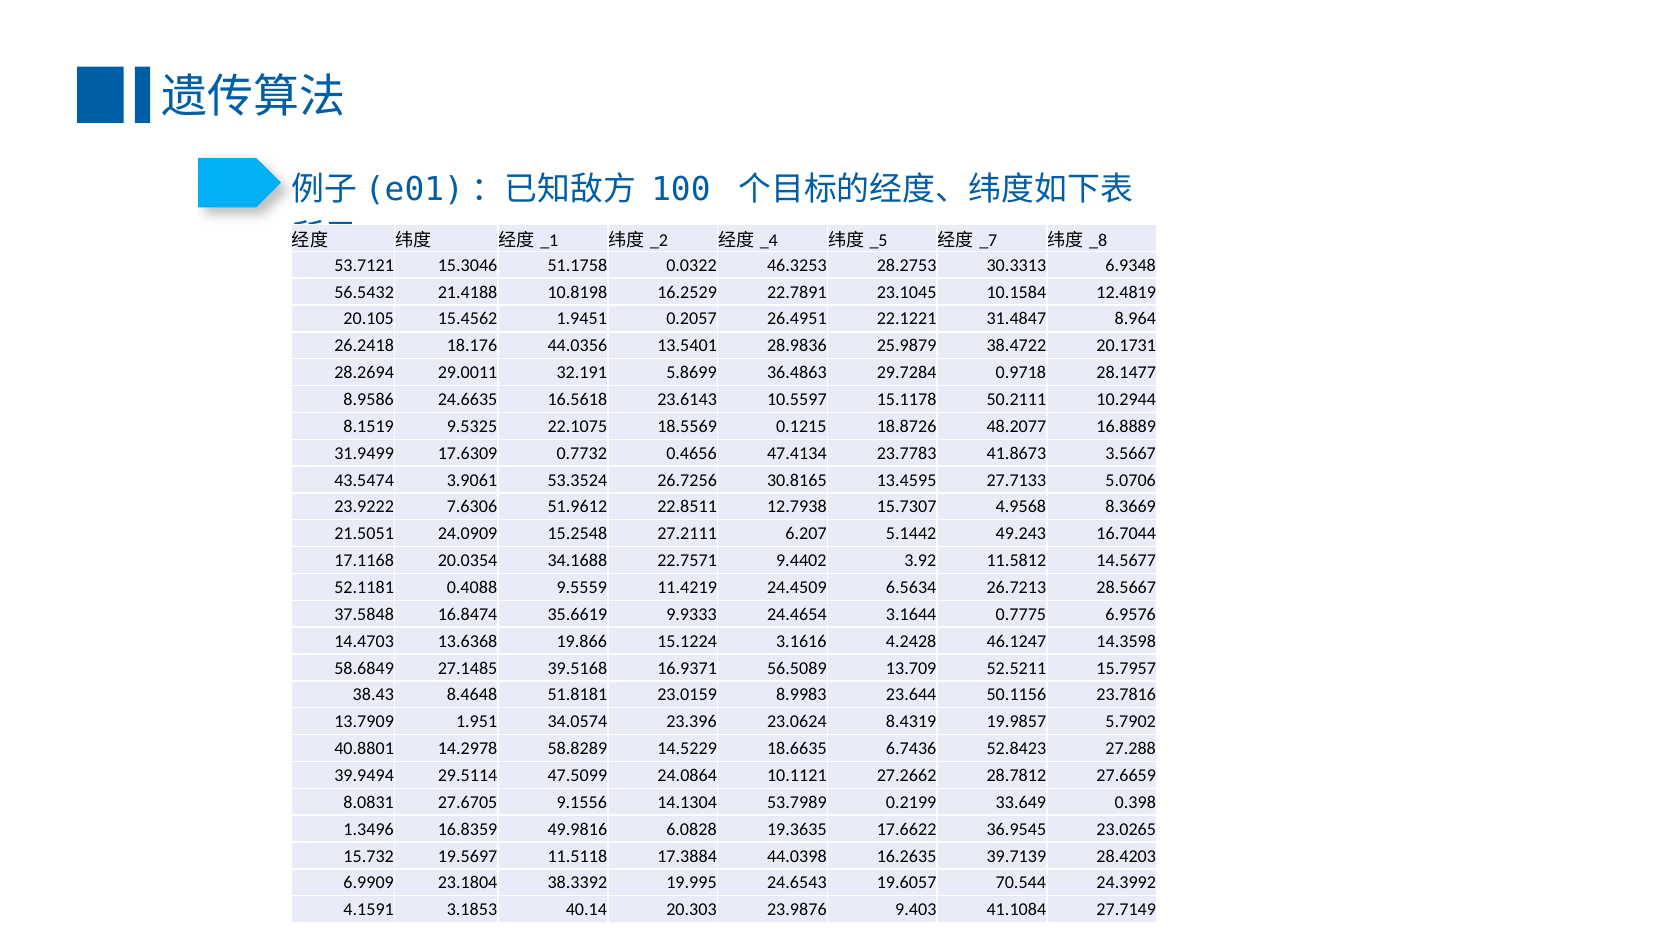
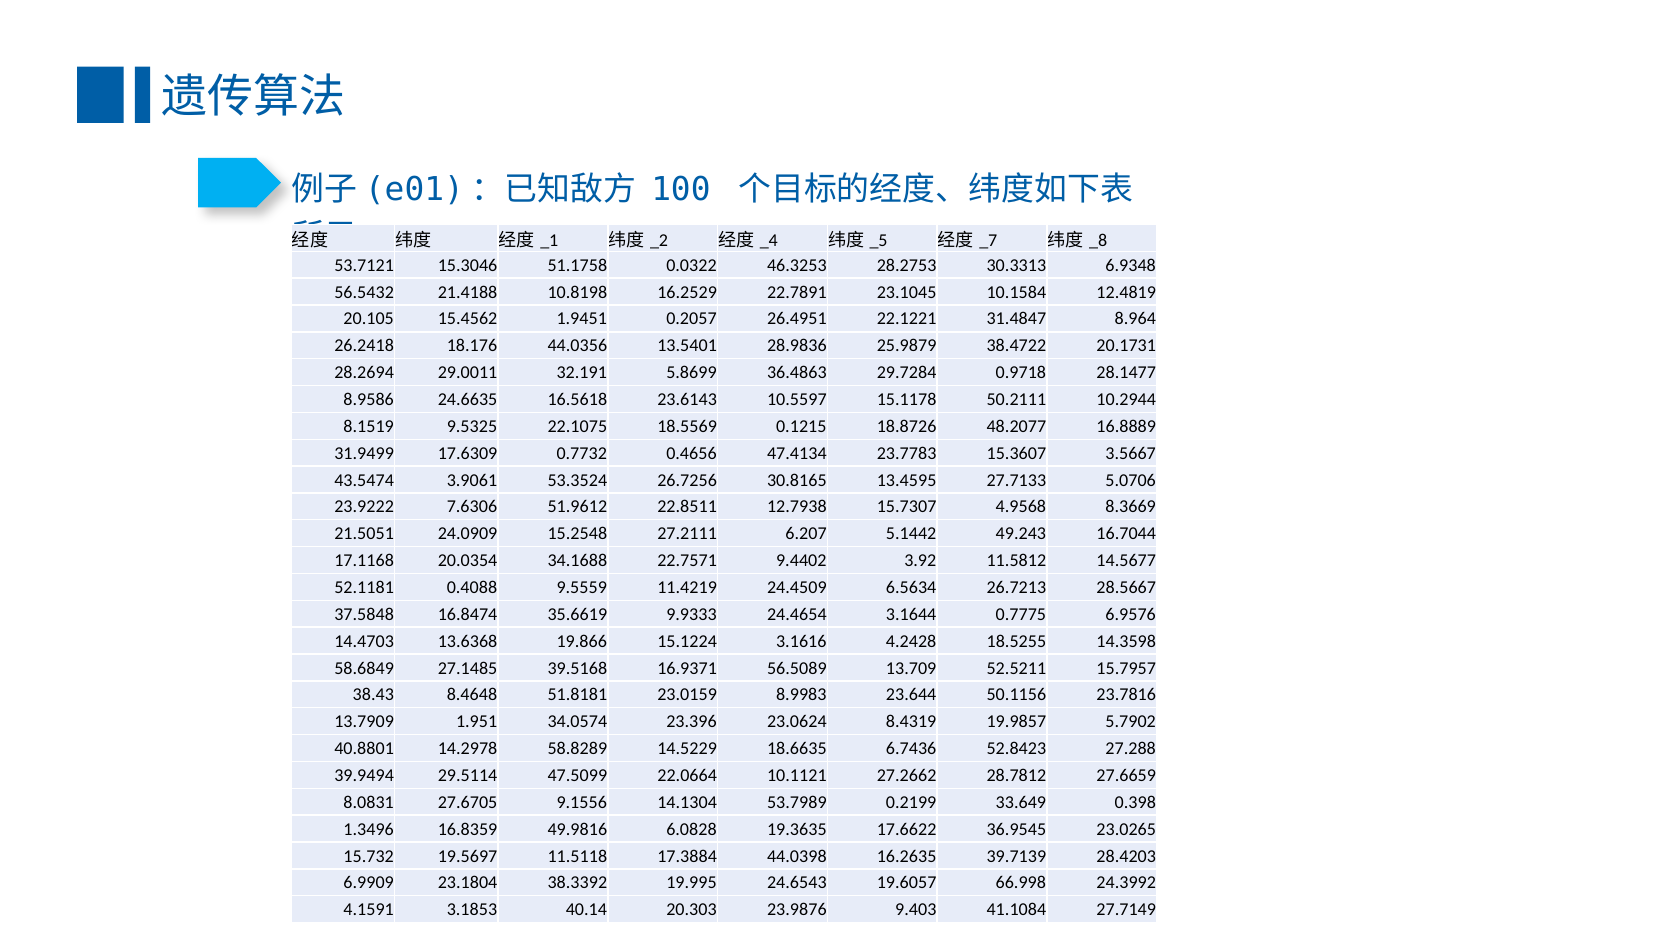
41.8673: 41.8673 -> 15.3607 (1016, 453)
46.1247: 46.1247 -> 18.5255 (1016, 641)
24.0864: 24.0864 -> 22.0664 (687, 775)
70.544: 70.544 -> 66.998 (1021, 883)
